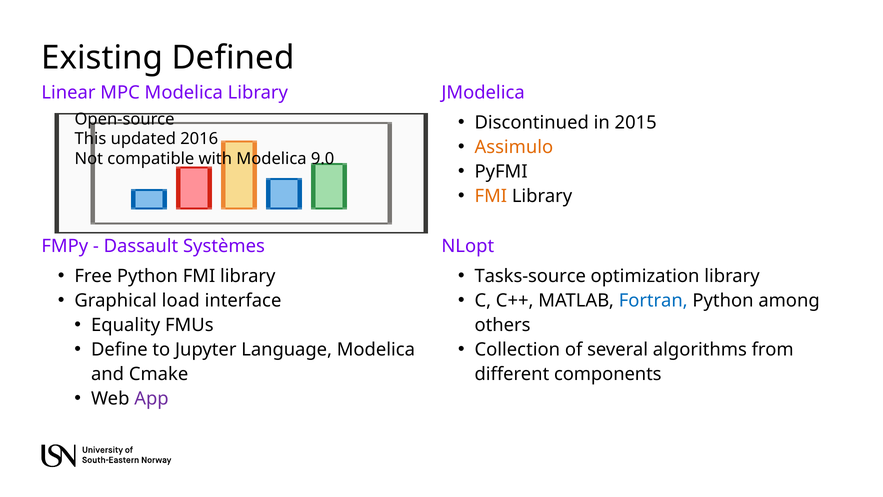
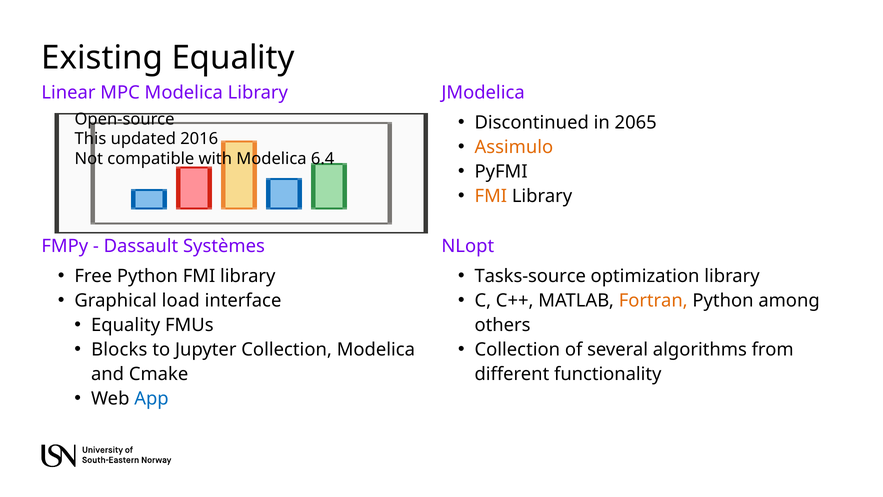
Existing Defined: Defined -> Equality (233, 58)
2015: 2015 -> 2065 (636, 123)
9.0: 9.0 -> 6.4 (323, 159)
Fortran colour: blue -> orange (653, 301)
Define: Define -> Blocks (119, 350)
Jupyter Language: Language -> Collection (287, 350)
components: components -> functionality (608, 374)
App colour: purple -> blue (151, 398)
